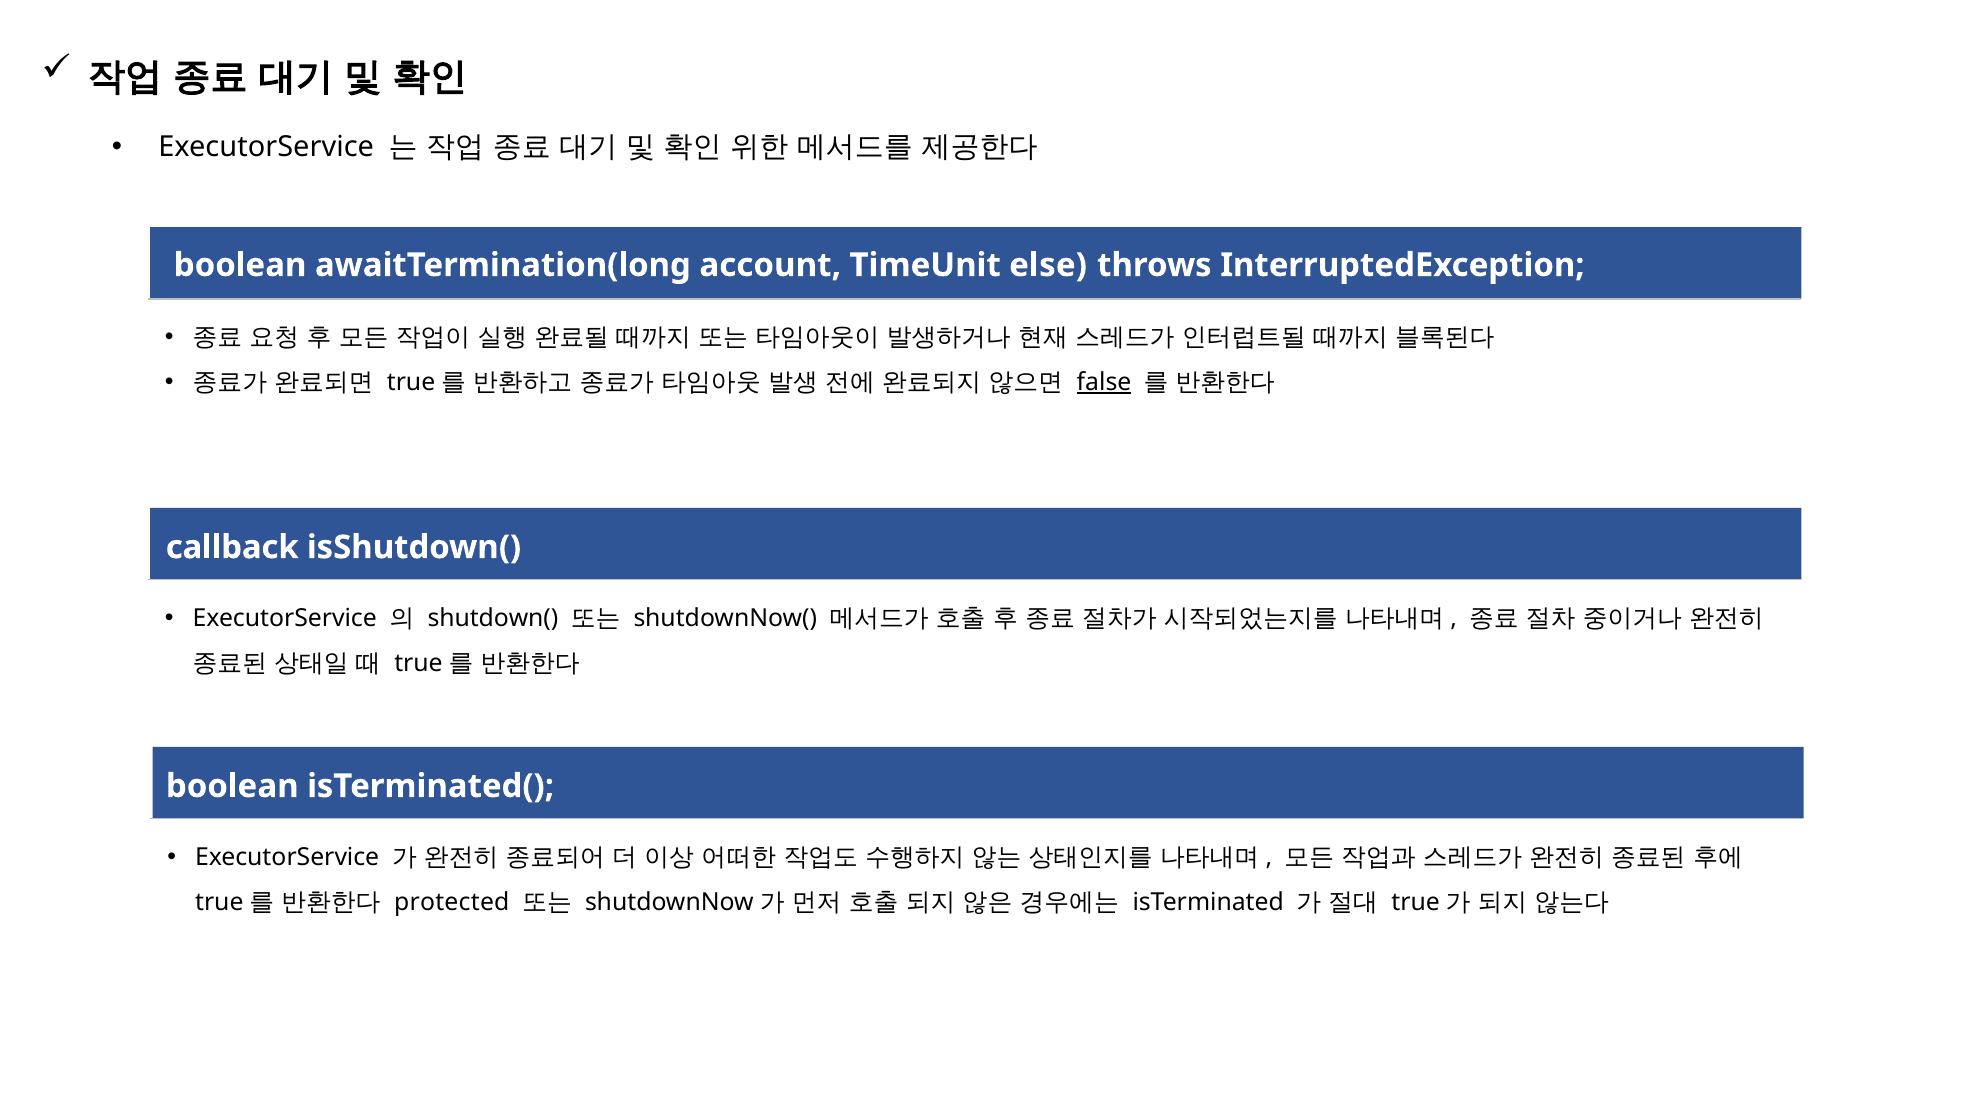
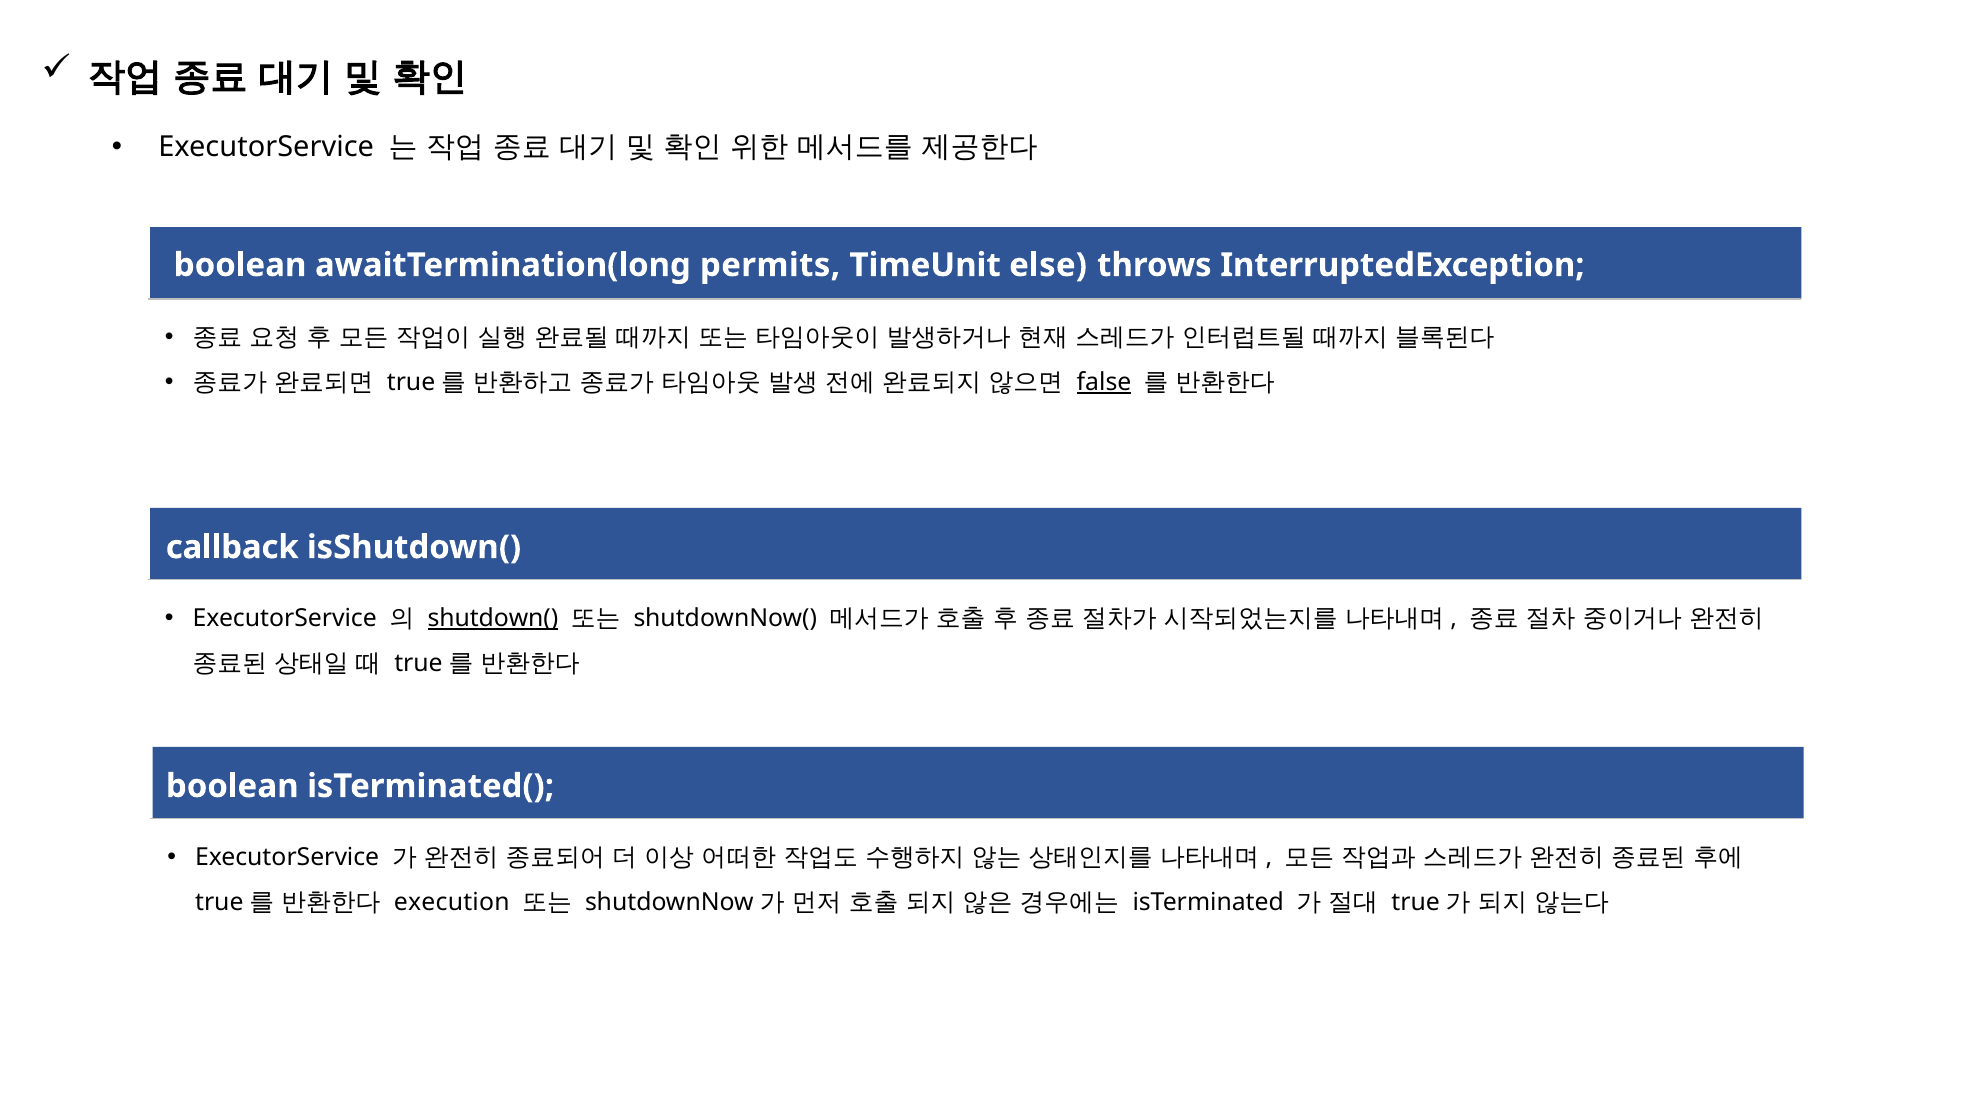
account: account -> permits (770, 265)
shutdown( underline: none -> present (493, 618)
protected: protected -> execution (452, 902)
